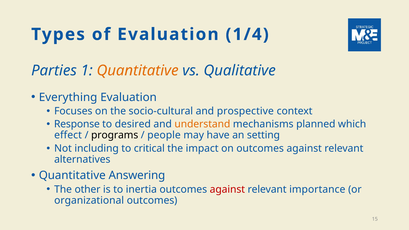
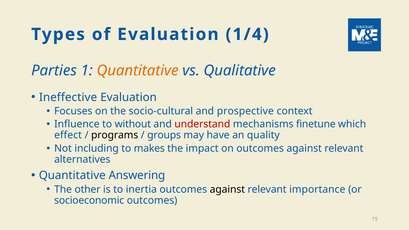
Everything: Everything -> Ineffective (68, 97)
Response: Response -> Influence (77, 124)
desired: desired -> without (133, 124)
understand colour: orange -> red (202, 124)
planned: planned -> finetune (316, 124)
people: people -> groups (164, 135)
setting: setting -> quality (263, 135)
critical: critical -> makes (149, 148)
against colour: red -> black (227, 189)
organizational: organizational -> socioeconomic (89, 200)
